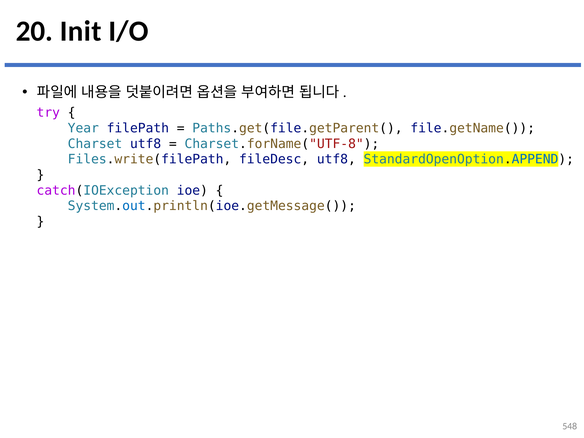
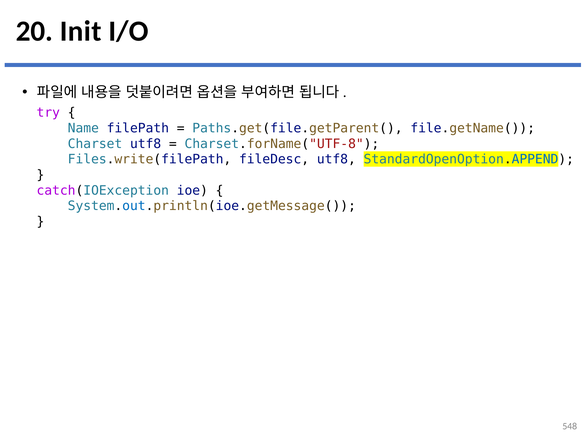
Year: Year -> Name (83, 128)
